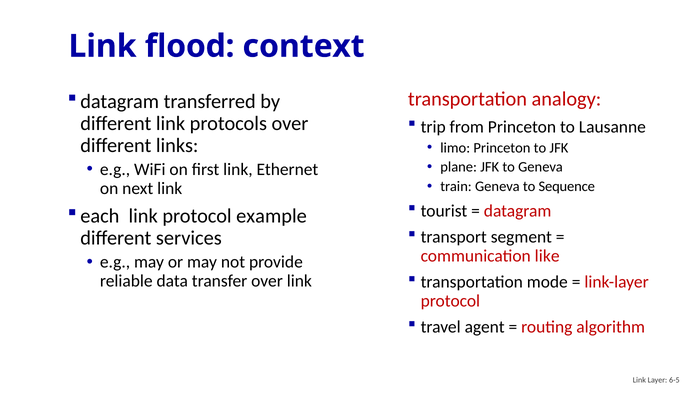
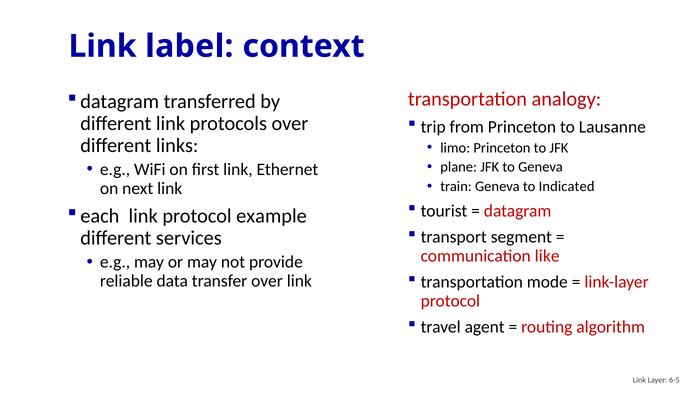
flood: flood -> label (189, 46)
Sequence: Sequence -> Indicated (567, 186)
